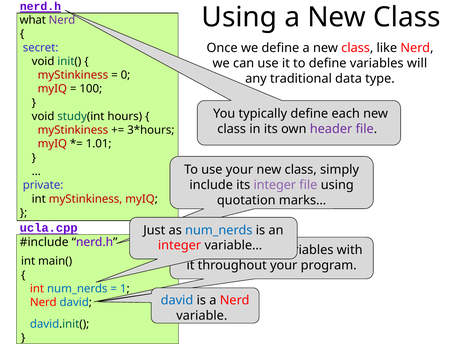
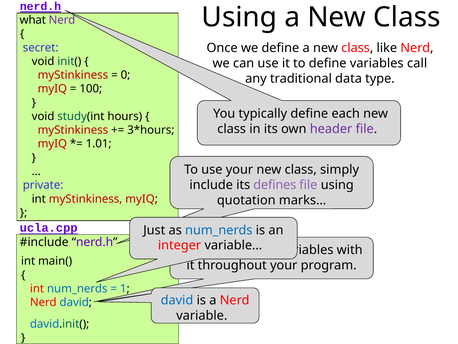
will: will -> call (417, 63)
its integer: integer -> defines (275, 185)
